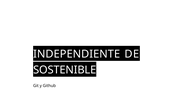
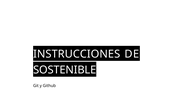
INDEPENDIENTE: INDEPENDIENTE -> INSTRUCCIONES (77, 54)
